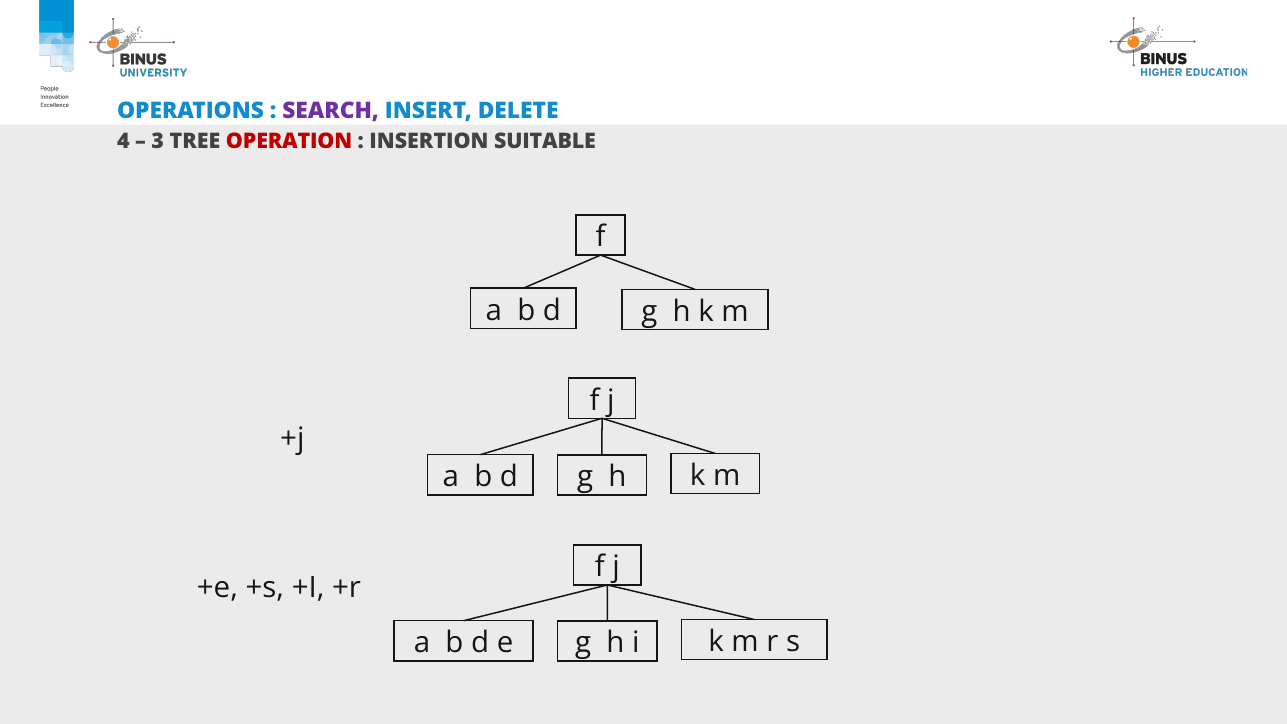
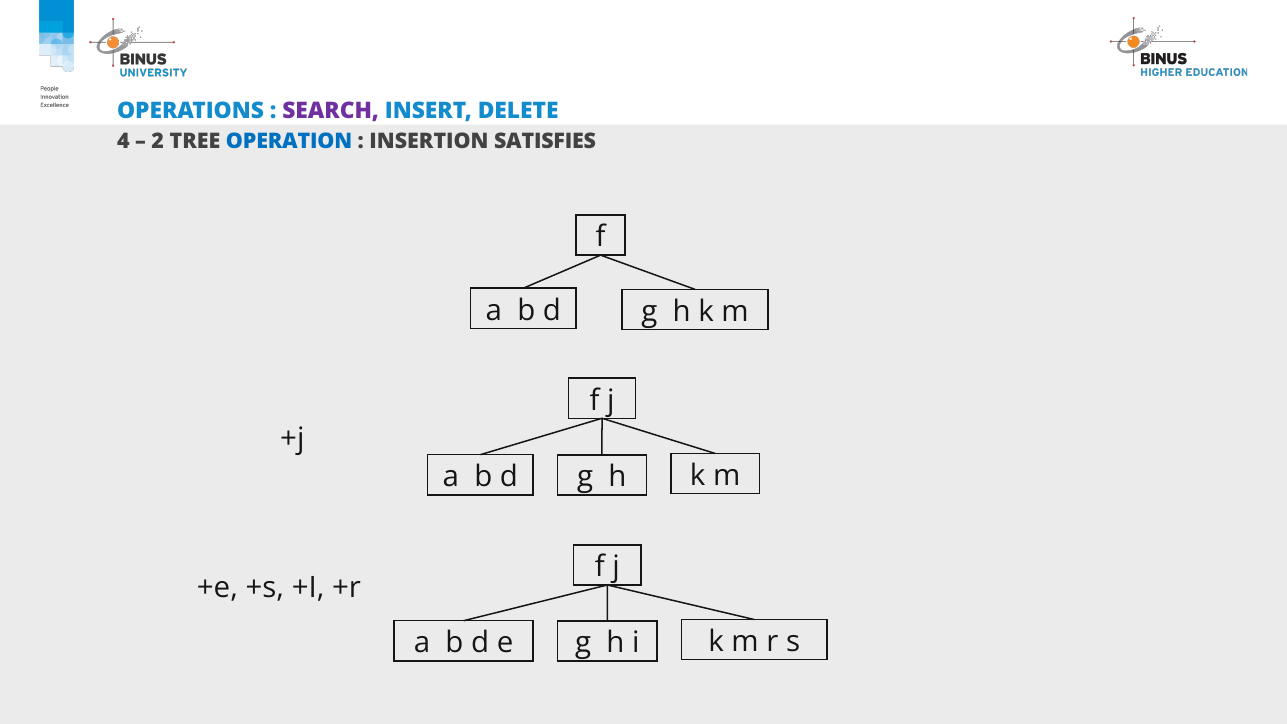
3: 3 -> 2 (158, 142)
OPERATION colour: red -> blue (289, 142)
SUITABLE: SUITABLE -> SATISFIES (545, 142)
